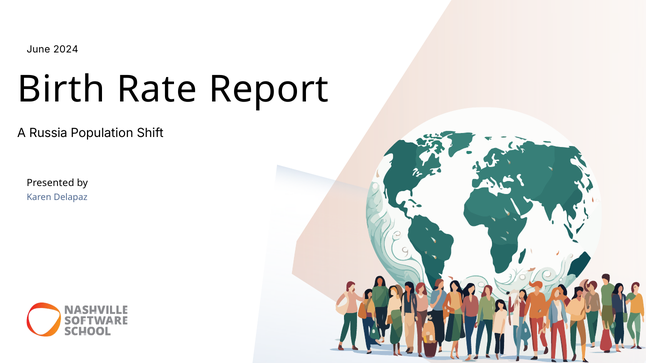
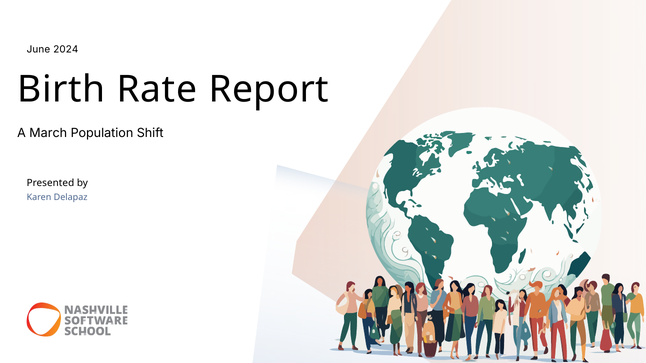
Russia: Russia -> March (48, 133)
